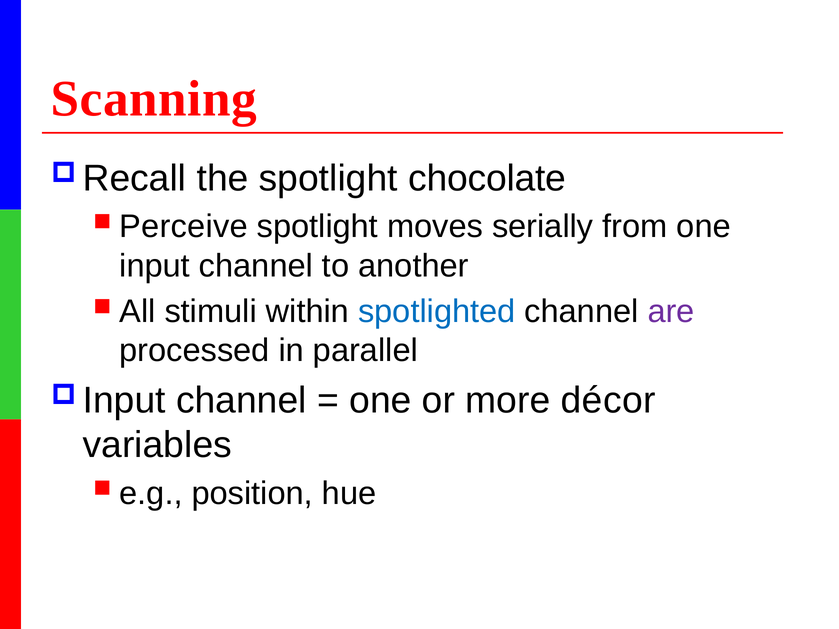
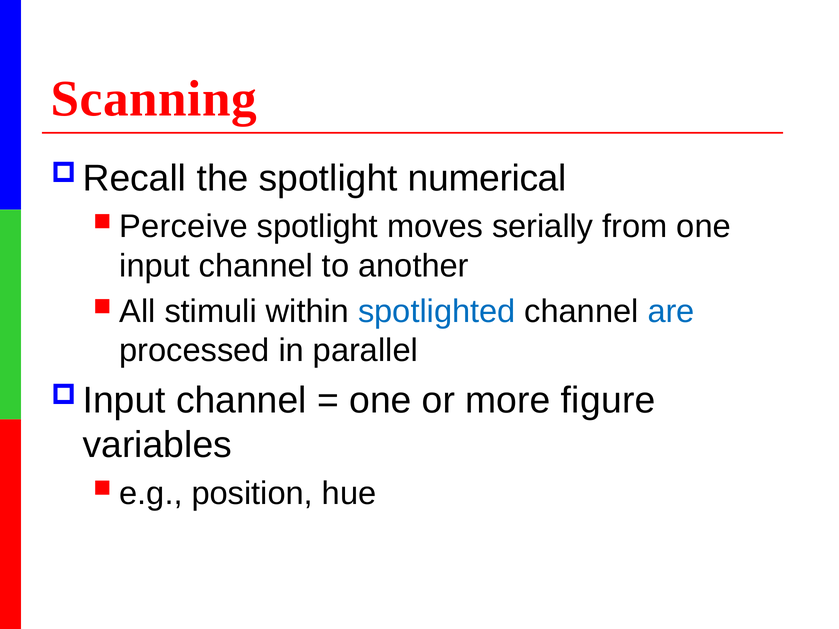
chocolate: chocolate -> numerical (487, 179)
are colour: purple -> blue (671, 312)
décor: décor -> figure (608, 401)
